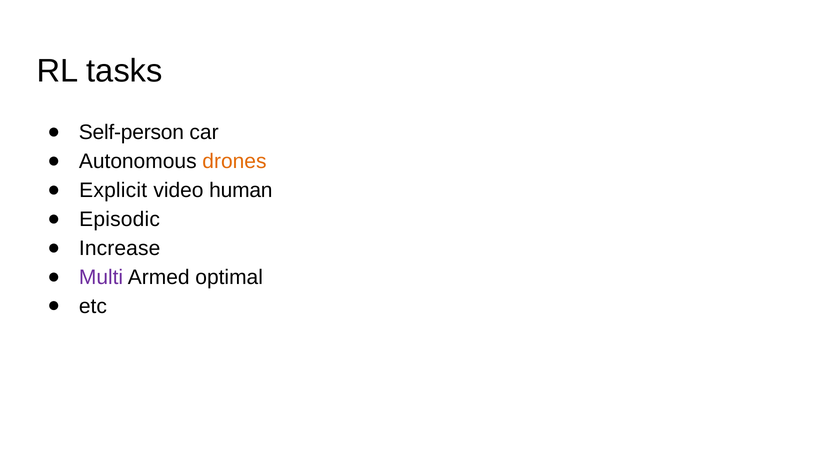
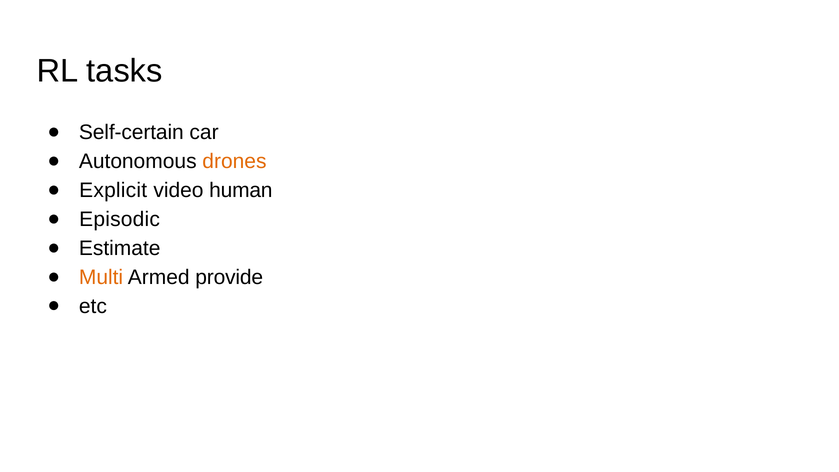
Self-person: Self-person -> Self-certain (131, 133)
Increase: Increase -> Estimate (120, 248)
Multi colour: purple -> orange (101, 277)
optimal: optimal -> provide (229, 277)
